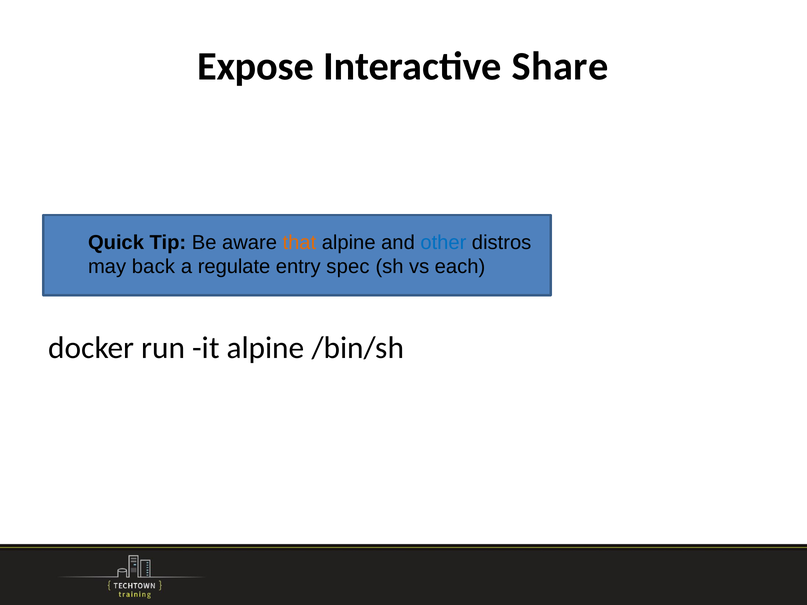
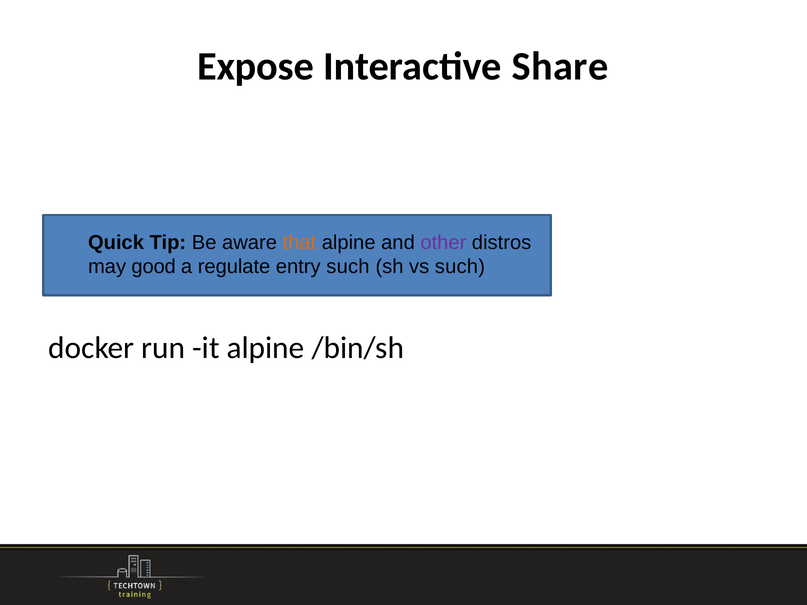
other colour: blue -> purple (443, 243)
back: back -> good (154, 267)
entry spec: spec -> such (348, 267)
vs each: each -> such (460, 267)
